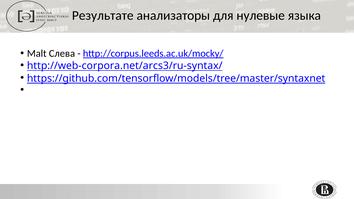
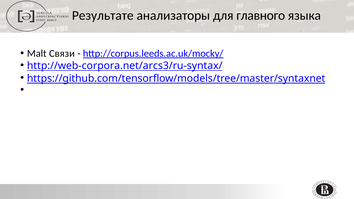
нулевые: нулевые -> главного (261, 16)
Слева: Слева -> Связи (62, 53)
